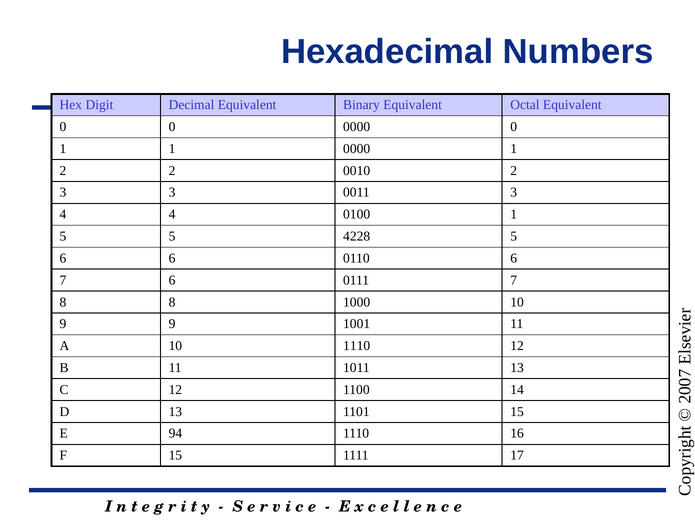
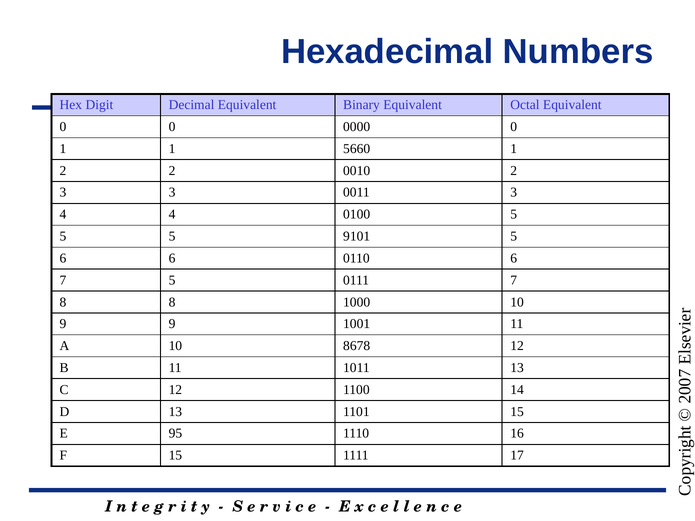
1 0000: 0000 -> 5660 (357, 149)
0100 1: 1 -> 5 (514, 215)
4228: 4228 -> 9101 (357, 236)
7 6: 6 -> 5 (172, 280)
10 1110: 1110 -> 8678 (357, 346)
94: 94 -> 95 (175, 434)
